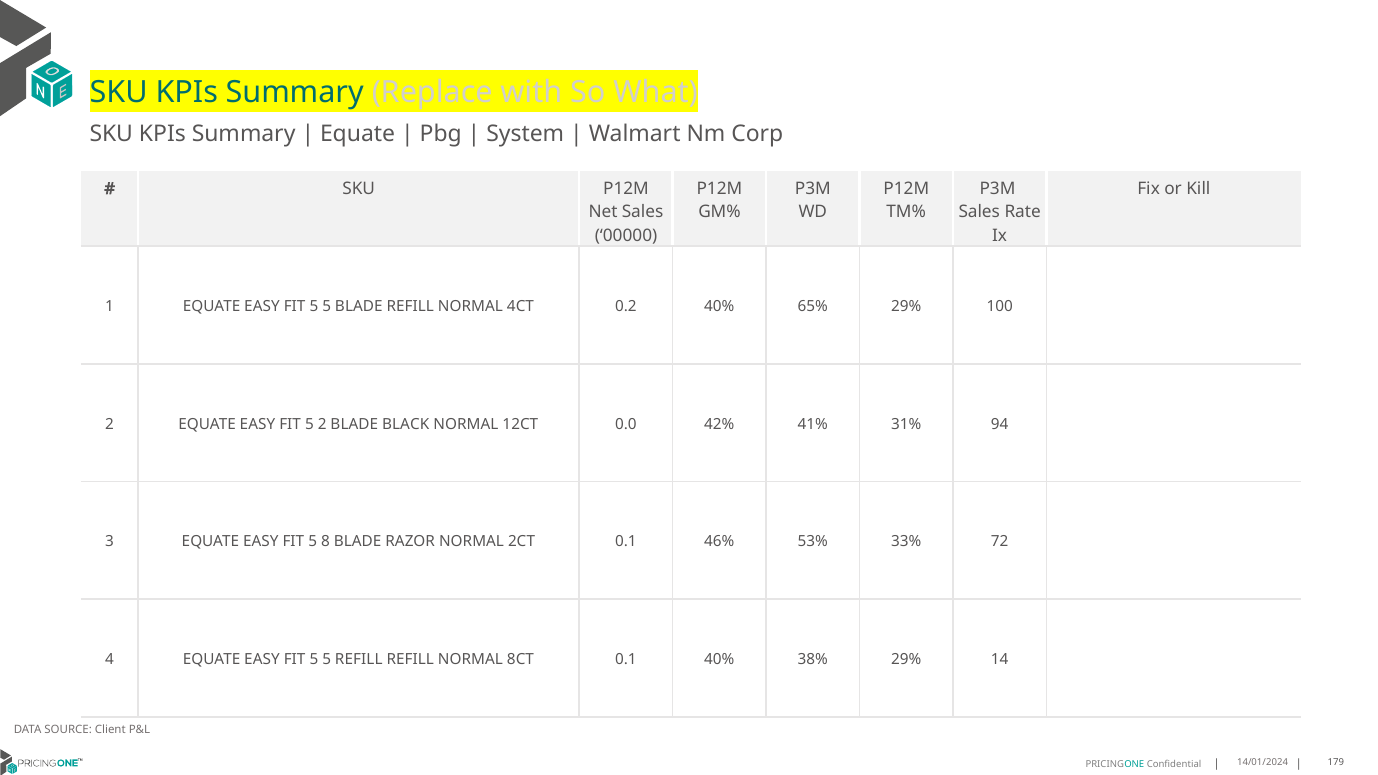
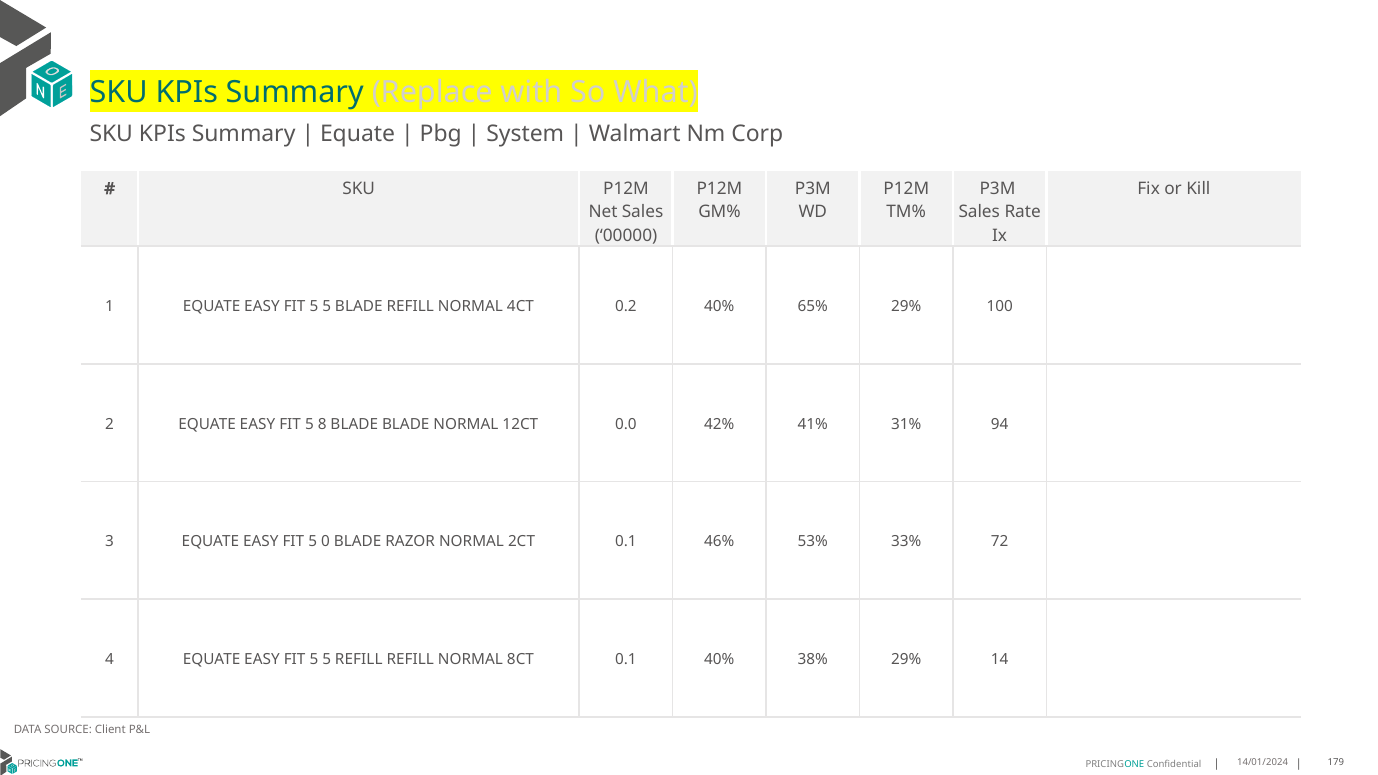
5 2: 2 -> 8 (322, 424)
BLADE BLACK: BLACK -> BLADE (406, 424)
8: 8 -> 0 (326, 542)
